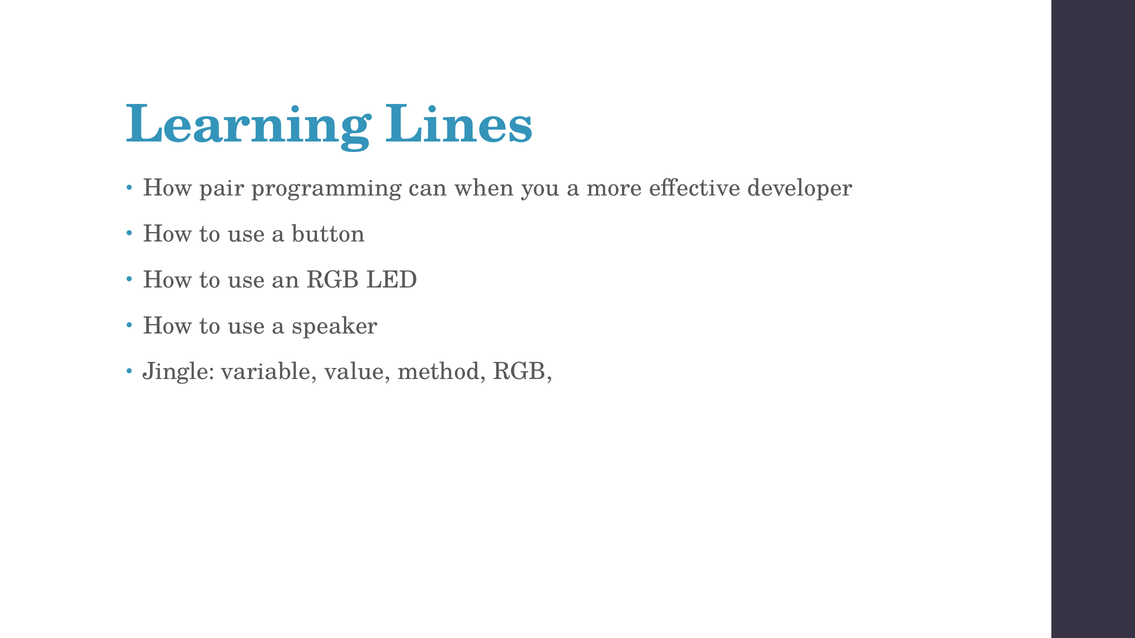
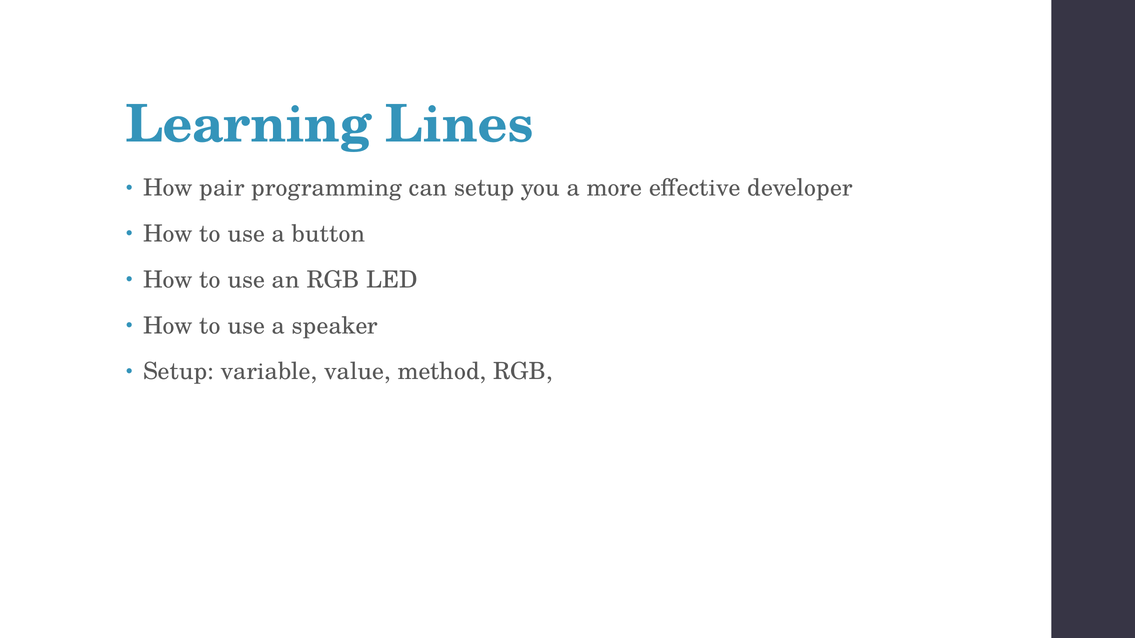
can when: when -> setup (484, 188)
Jingle: Jingle -> Setup (178, 372)
